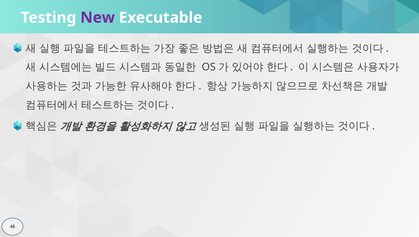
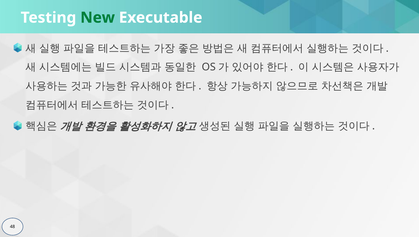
New colour: purple -> green (98, 18)
